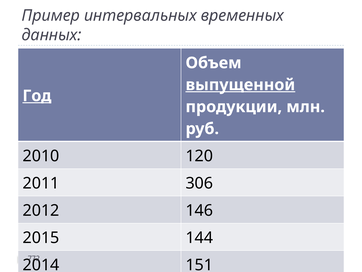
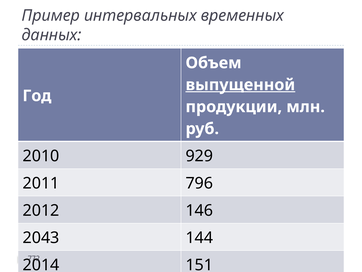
Год underline: present -> none (37, 96)
120: 120 -> 929 (199, 156)
306: 306 -> 796 (199, 183)
2015: 2015 -> 2043 (41, 237)
